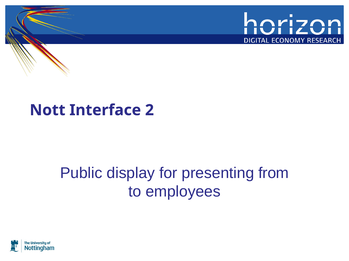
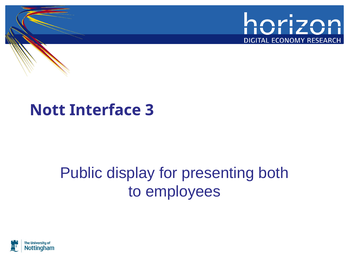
2: 2 -> 3 (149, 110)
from: from -> both (274, 174)
